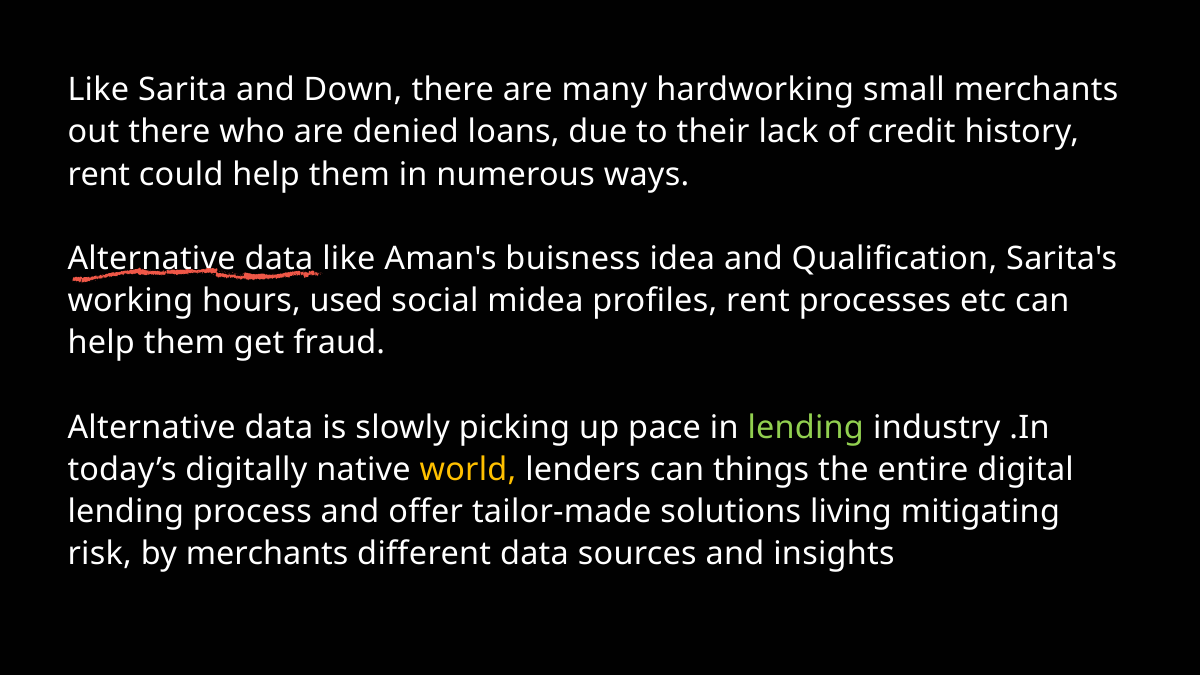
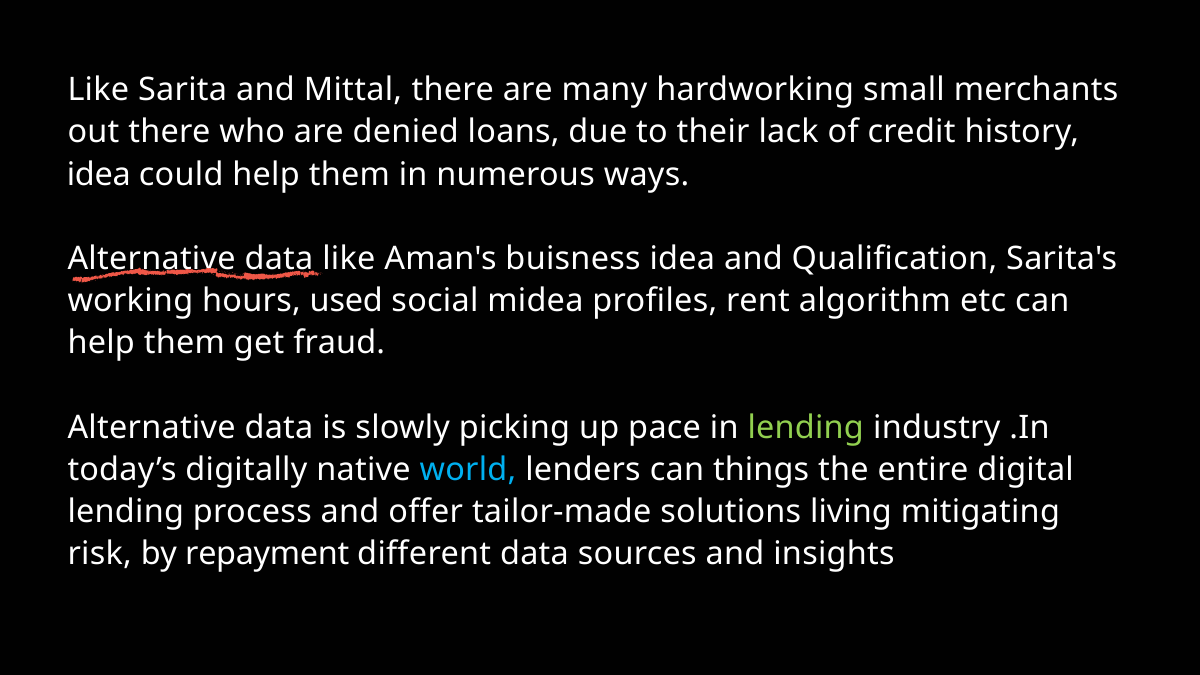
Down: Down -> Mittal (353, 90)
rent: rent -> idea (99, 174)
processes: processes -> algorithm (875, 301)
world colour: yellow -> light blue (468, 469)
by merchants: merchants -> repayment (267, 554)
